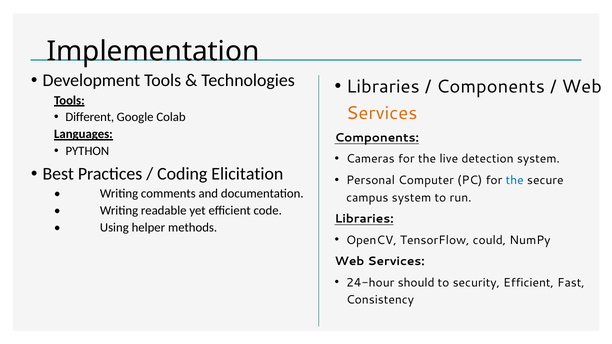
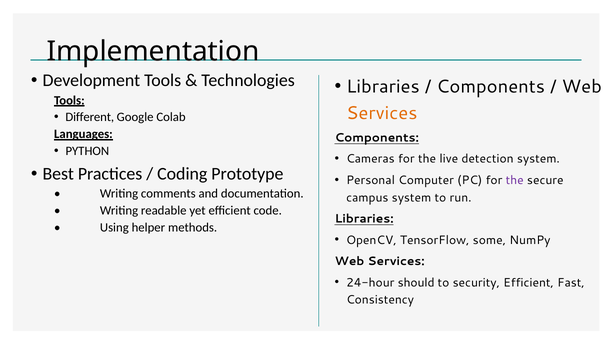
Elicitation: Elicitation -> Prototype (247, 174)
the colour: blue -> purple (515, 180)
could: could -> some (489, 240)
